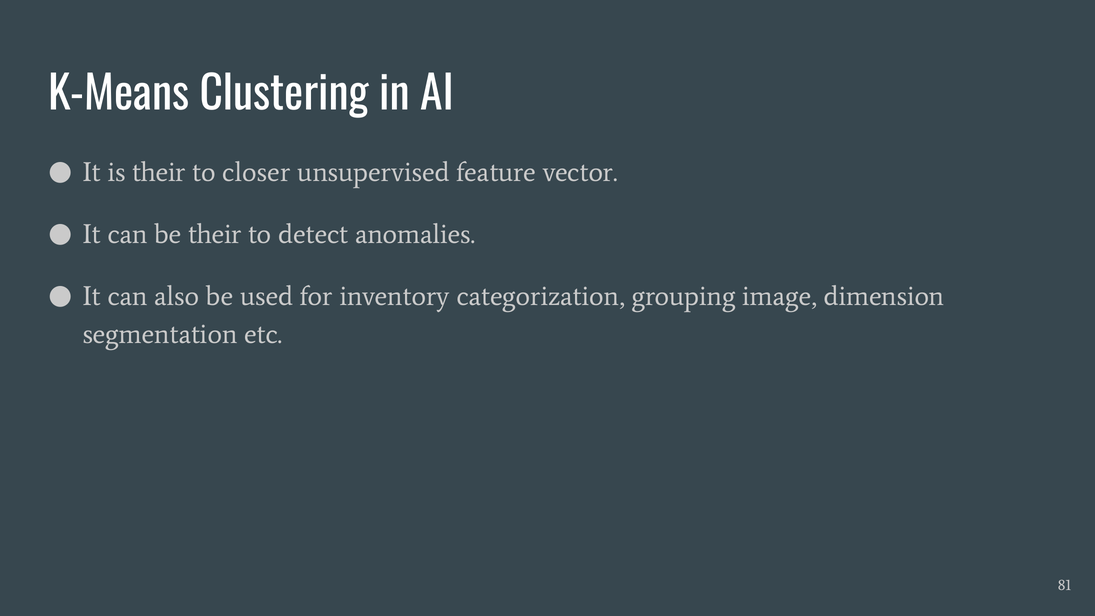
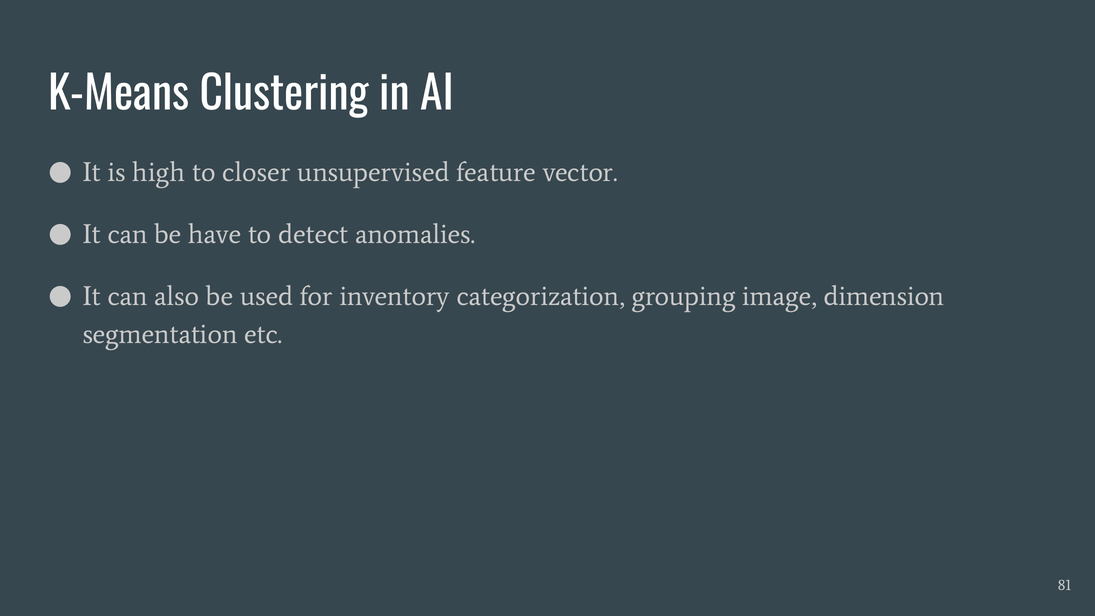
is their: their -> high (159, 172)
be their: their -> have (215, 234)
